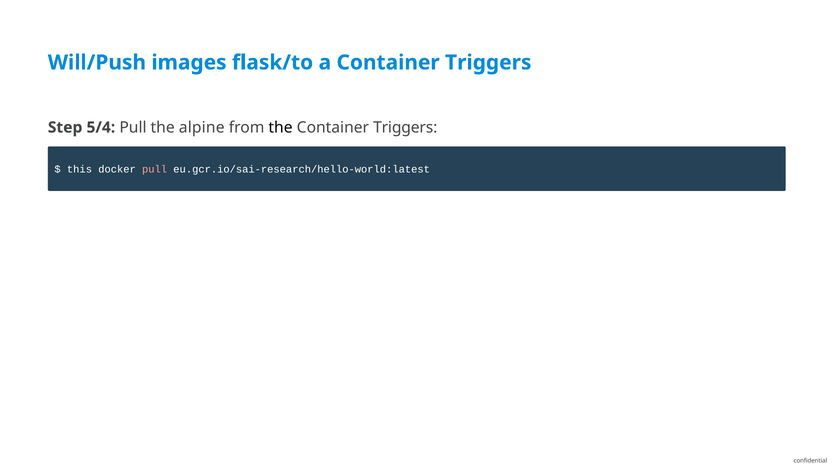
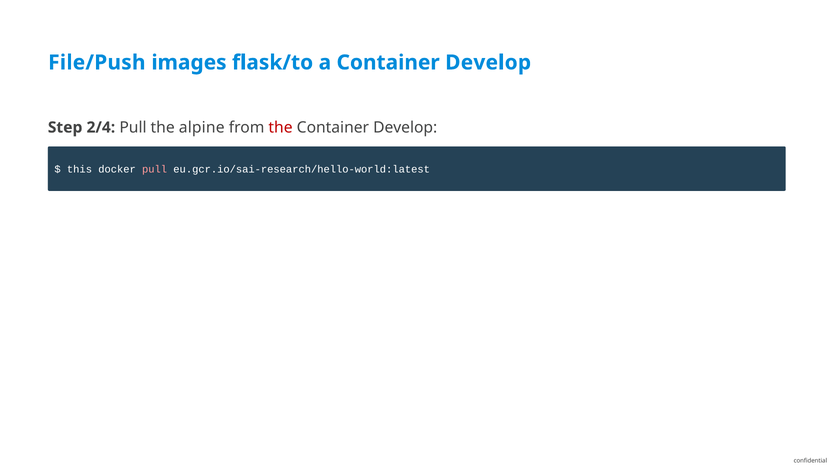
Will/Push: Will/Push -> File/Push (97, 62)
a Container Triggers: Triggers -> Develop (488, 62)
5/4: 5/4 -> 2/4 (101, 127)
the colour: black -> red (281, 127)
Triggers: Triggers -> Develop (405, 127)
